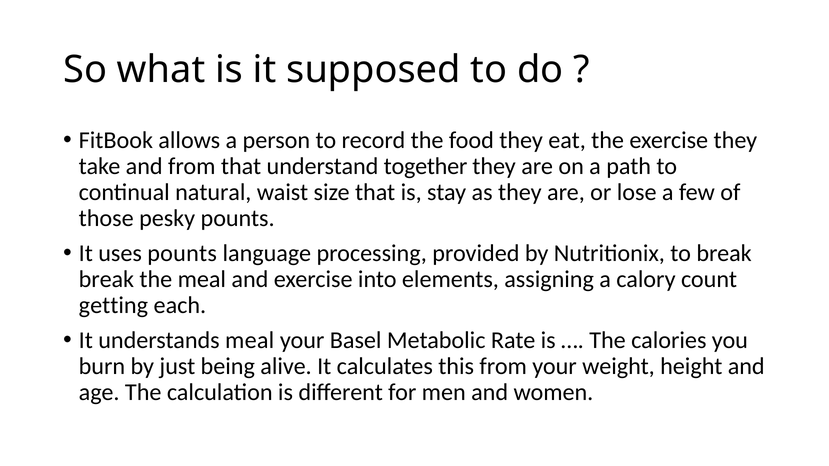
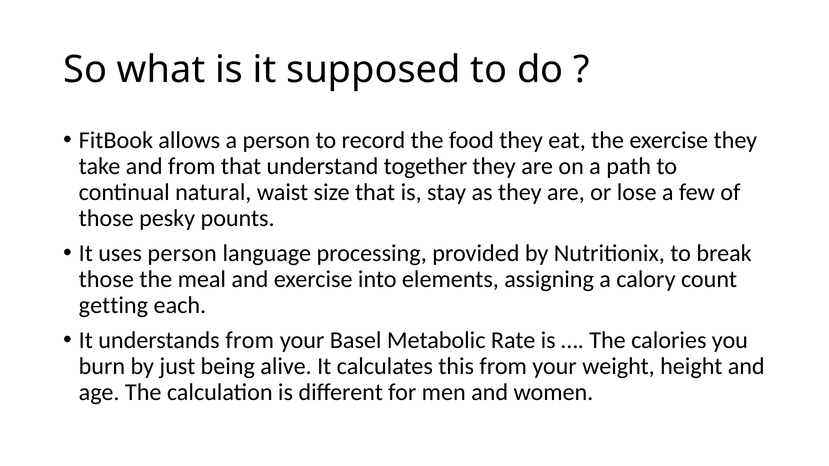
uses pounts: pounts -> person (182, 253)
break: break -> those (106, 279)
understands meal: meal -> from (250, 340)
